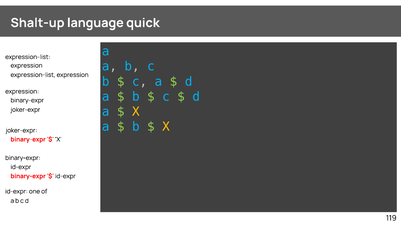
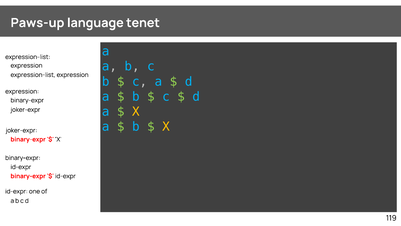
Shalt-up: Shalt-up -> Paws-up (38, 23)
quick: quick -> tenet (143, 23)
